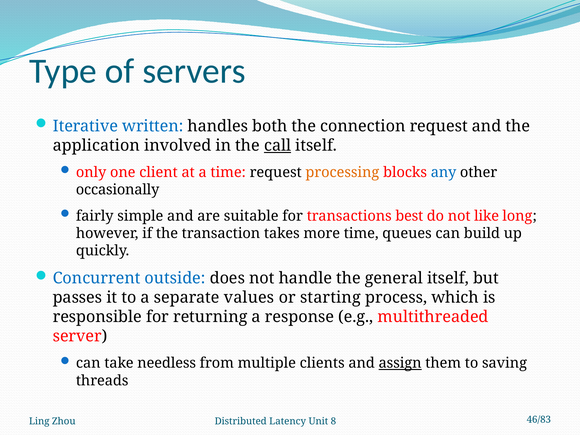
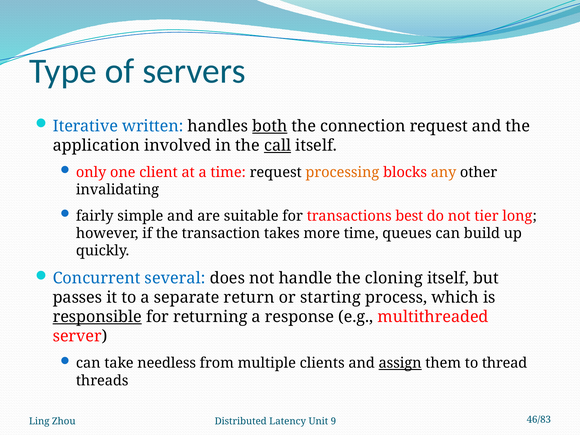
both underline: none -> present (270, 126)
any colour: blue -> orange (444, 172)
occasionally: occasionally -> invalidating (118, 190)
like: like -> tier (487, 216)
outside: outside -> several (175, 278)
general: general -> cloning (394, 278)
values: values -> return (249, 298)
responsible underline: none -> present (97, 317)
saving: saving -> thread (505, 363)
8: 8 -> 9 (333, 421)
